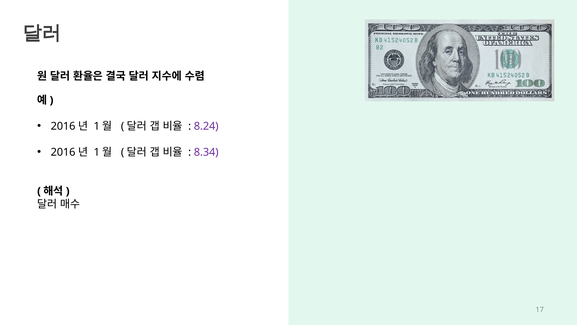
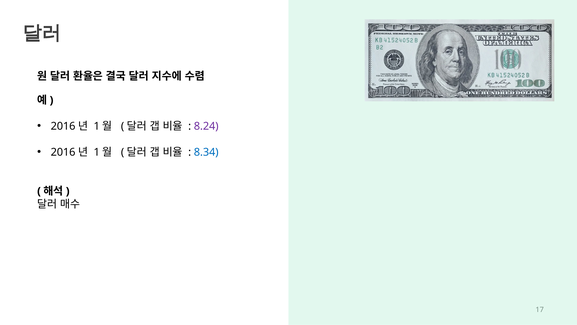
8.34 colour: purple -> blue (206, 152)
